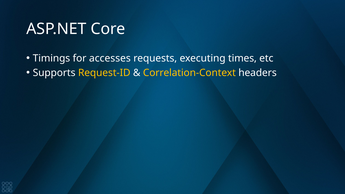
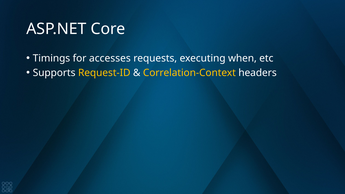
times: times -> when (242, 58)
